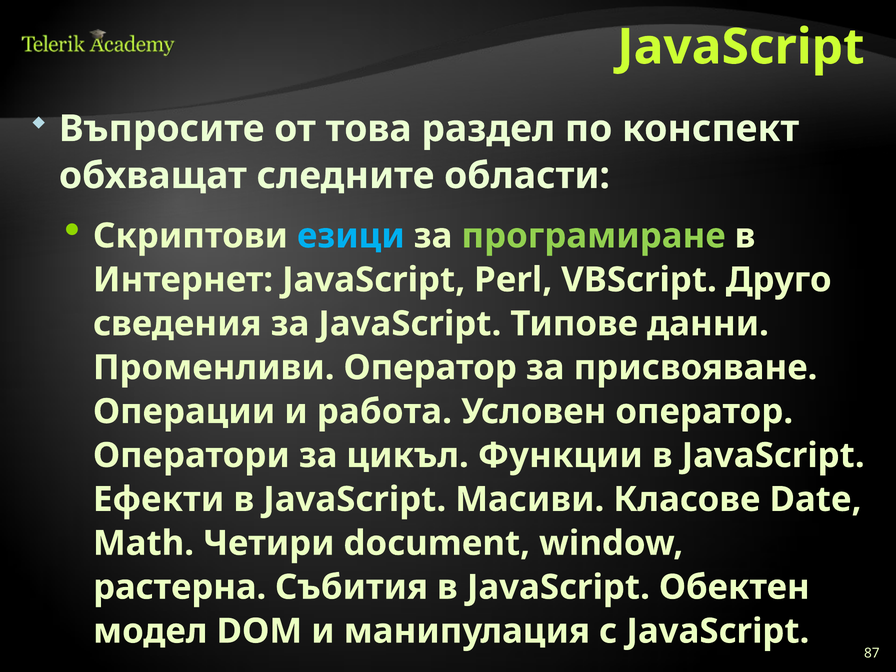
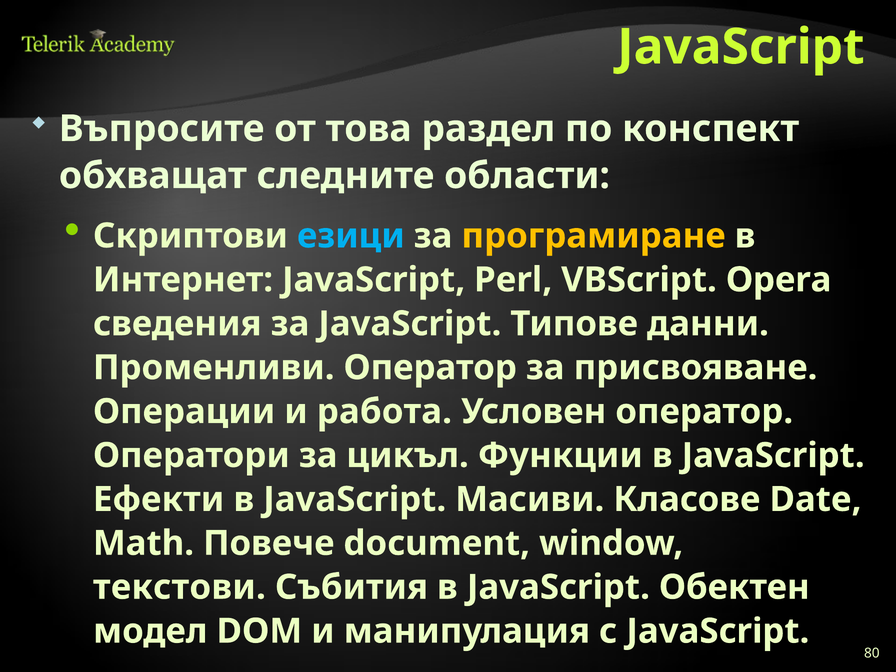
програмиране colour: light green -> yellow (594, 236)
Друго: Друго -> Opera (779, 280)
Четири: Четири -> Повече (269, 543)
растерна: растерна -> текстови (179, 587)
87: 87 -> 80 (872, 653)
